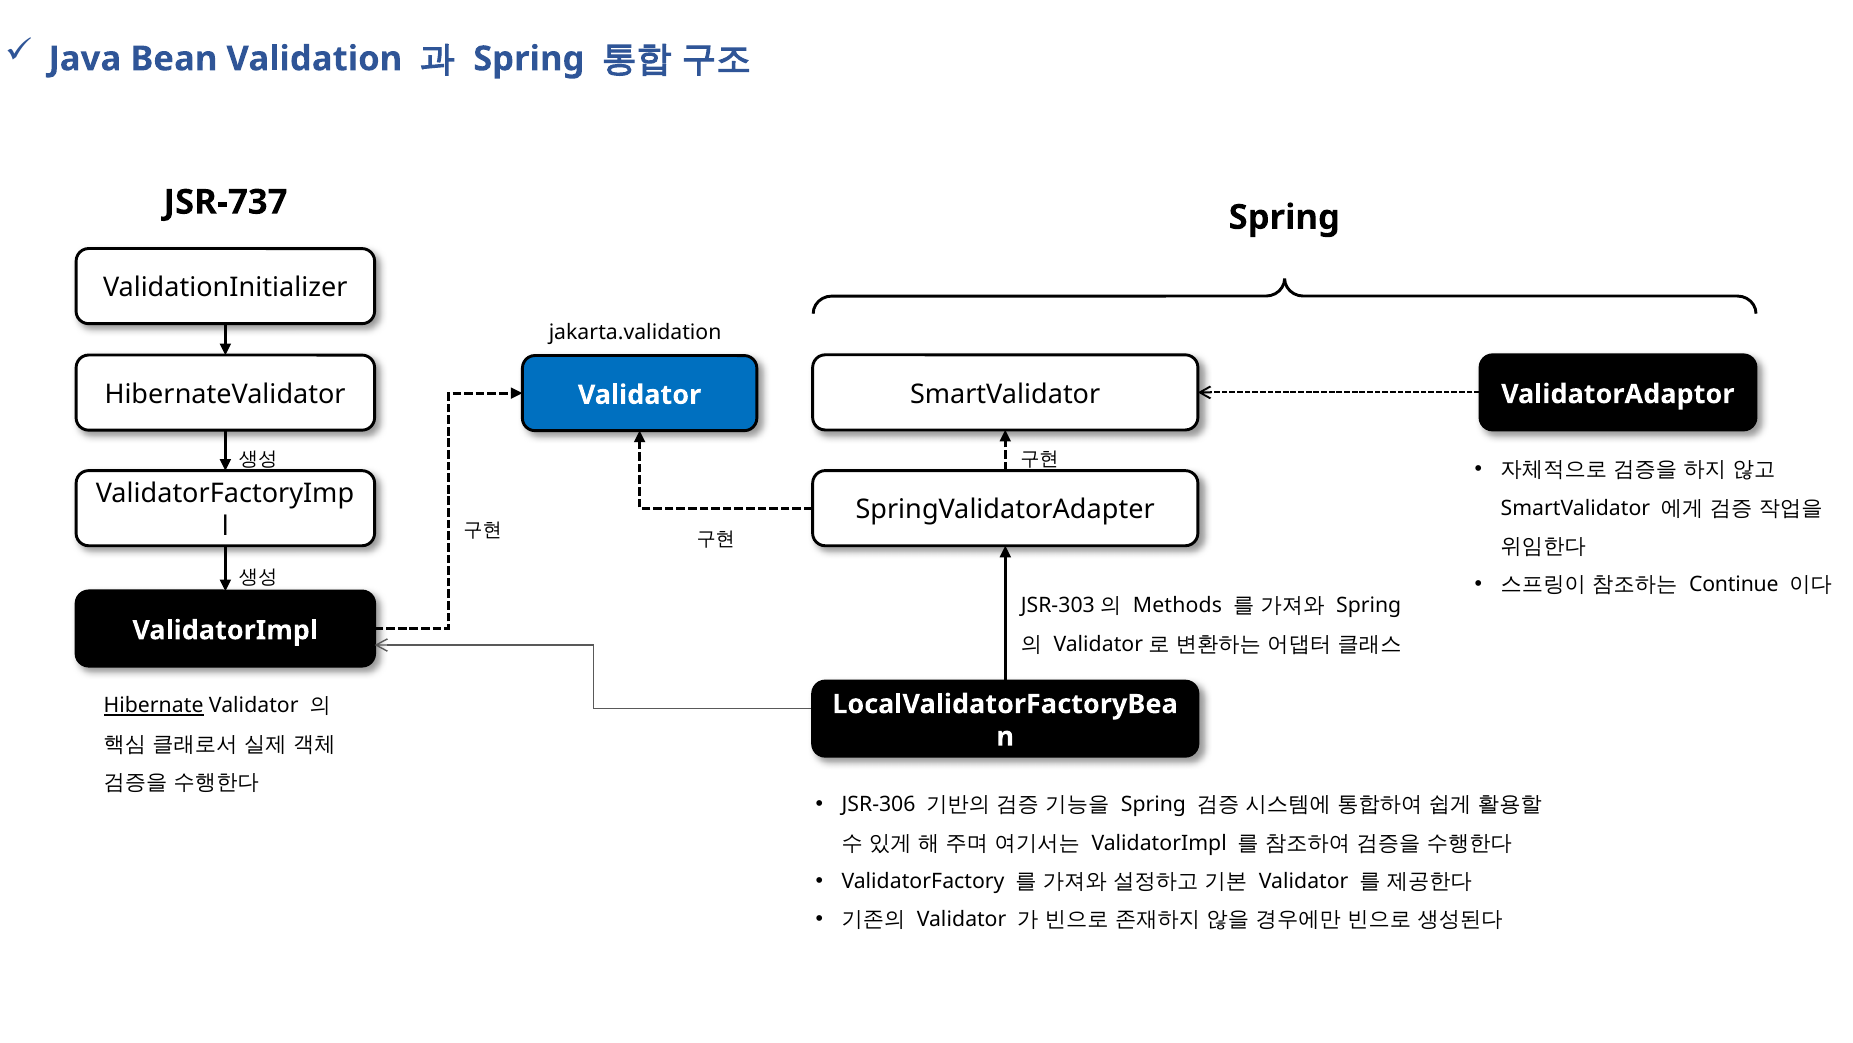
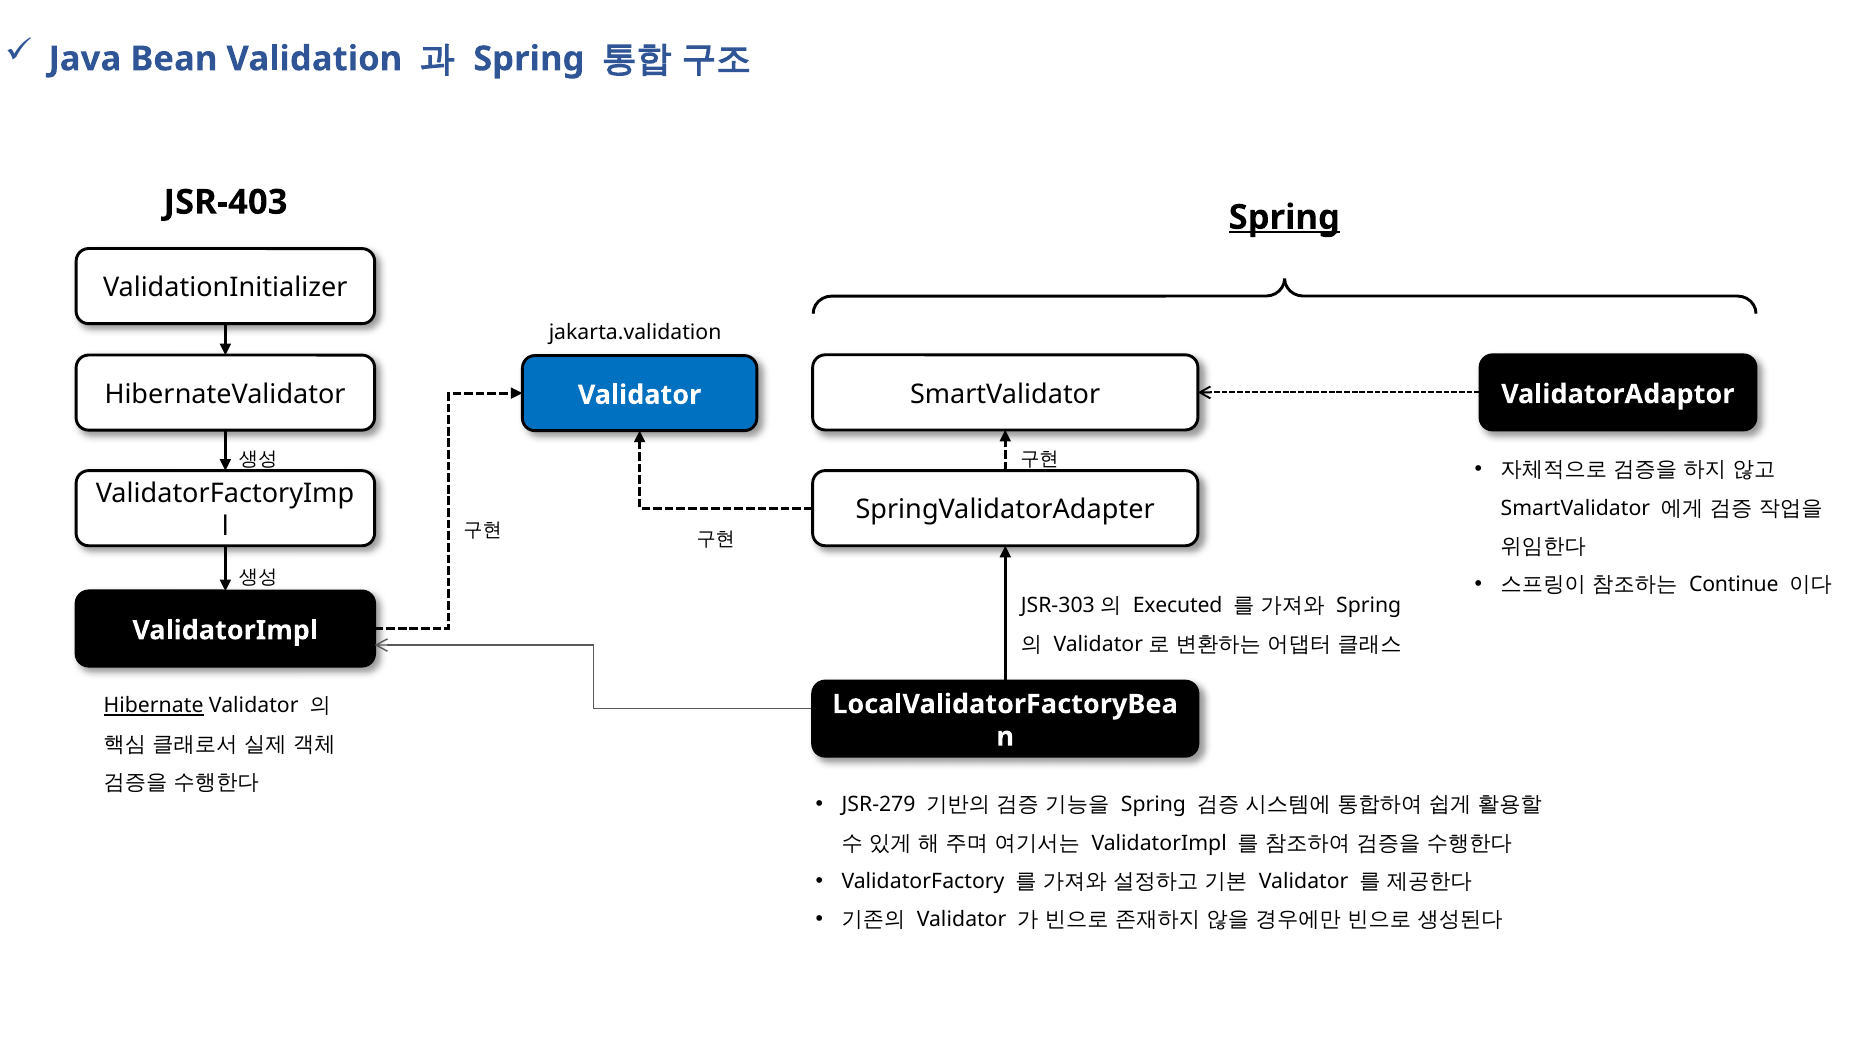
JSR-737: JSR-737 -> JSR-403 (226, 202)
Spring underline: none -> present (1284, 217)
Methods: Methods -> Executed (1178, 606)
JSR-306: JSR-306 -> JSR-279 (879, 804)
